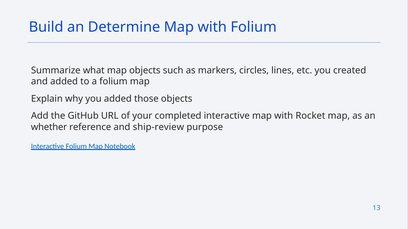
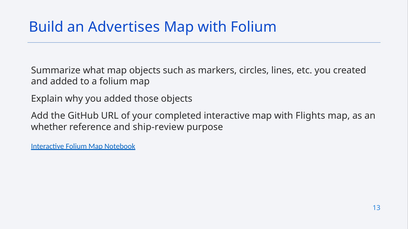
Determine: Determine -> Advertises (124, 27)
Rocket: Rocket -> Flights (310, 116)
